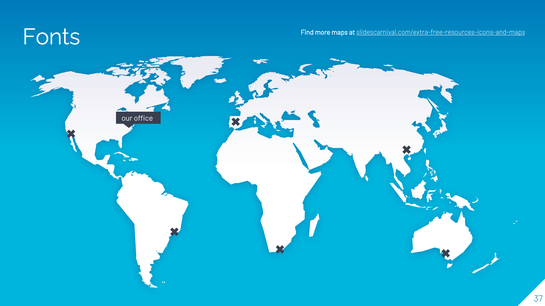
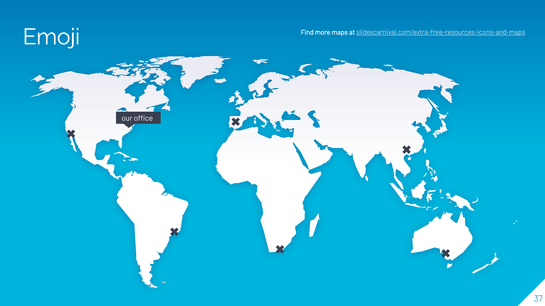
Fonts: Fonts -> Emoji (51, 37)
